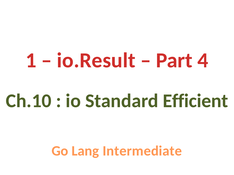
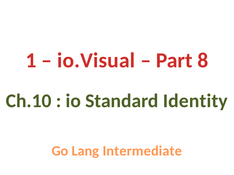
io.Result: io.Result -> io.Visual (96, 61)
4: 4 -> 8 (203, 61)
Efficient: Efficient -> Identity (195, 101)
